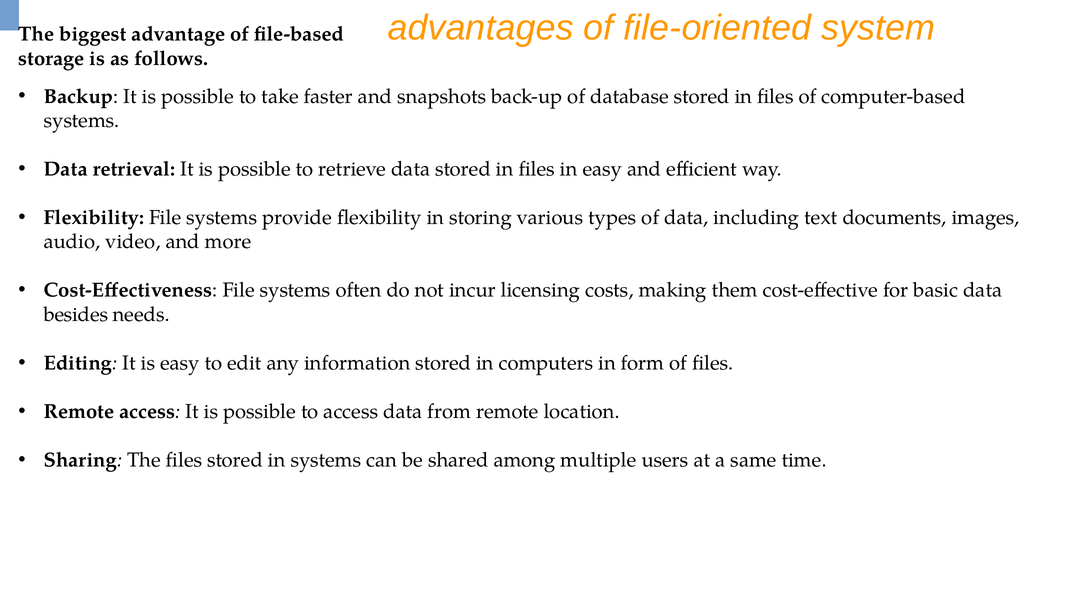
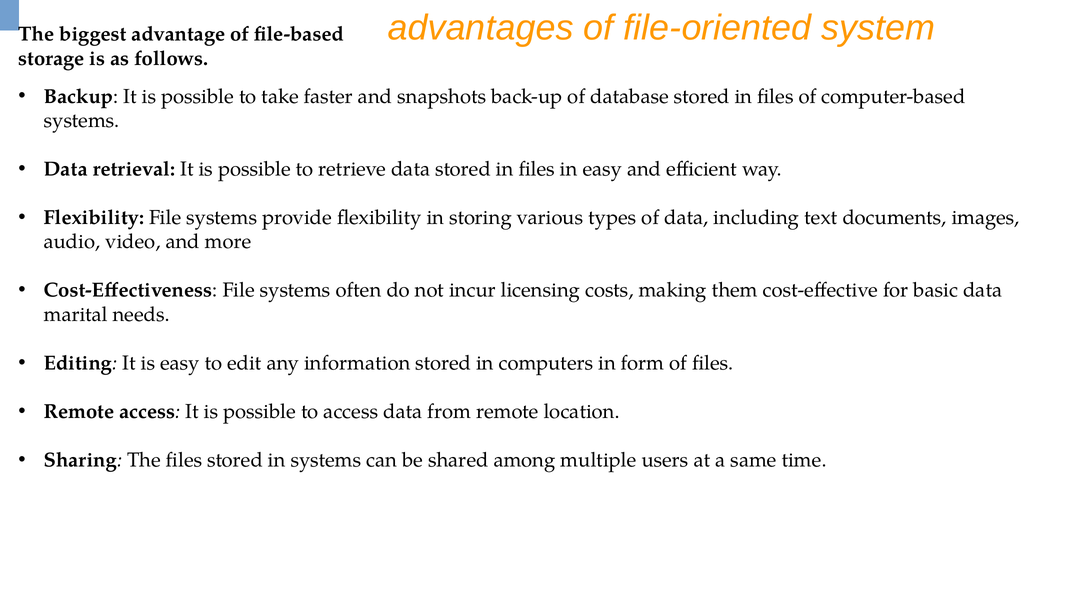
besides: besides -> marital (76, 315)
